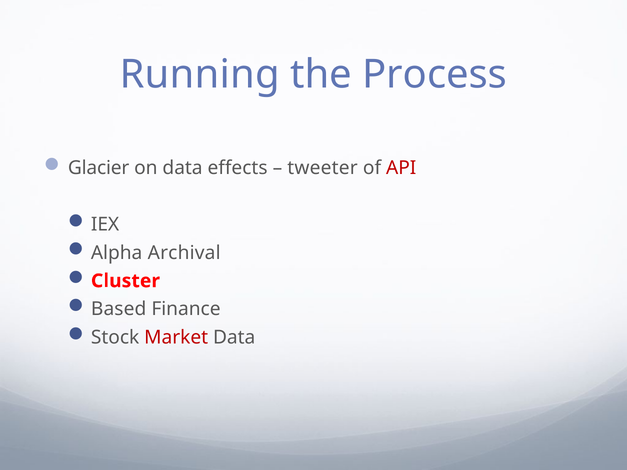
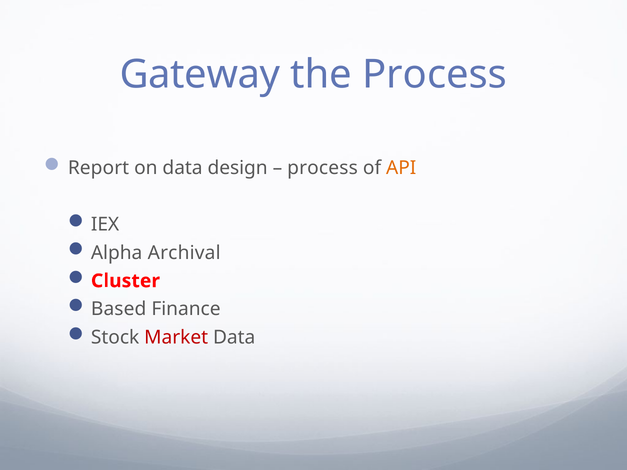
Running: Running -> Gateway (200, 75)
Glacier: Glacier -> Report (99, 168)
effects: effects -> design (238, 168)
tweeter: tweeter -> process (323, 168)
API colour: red -> orange (401, 168)
